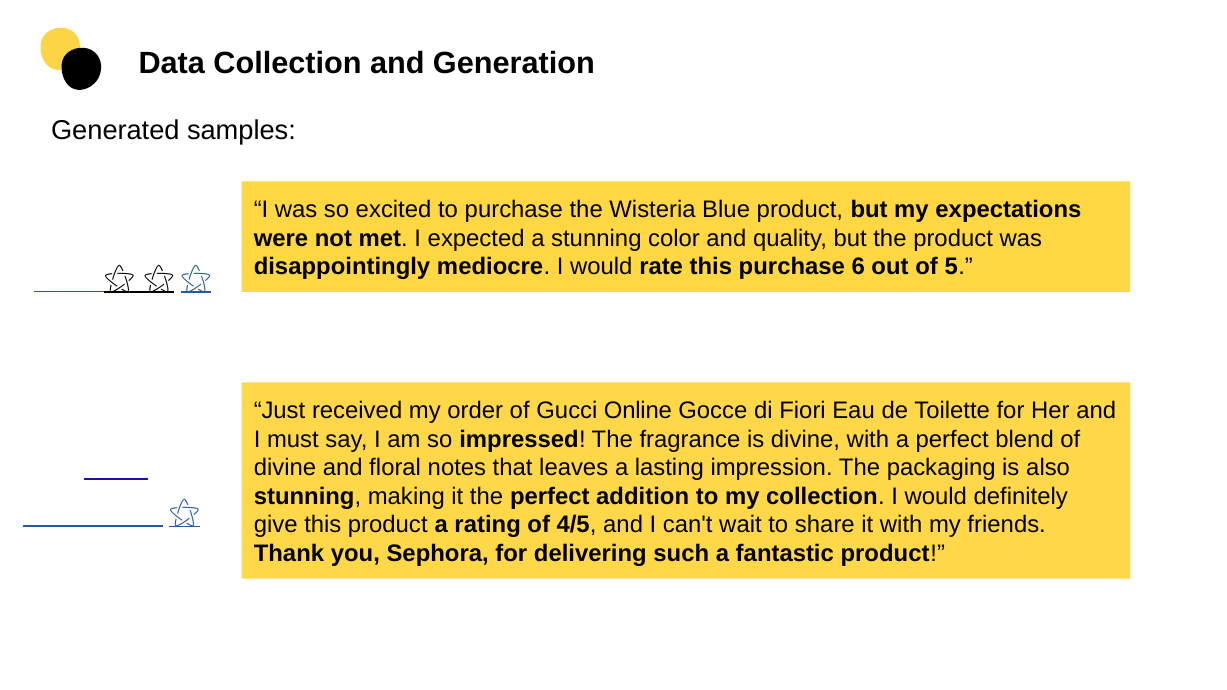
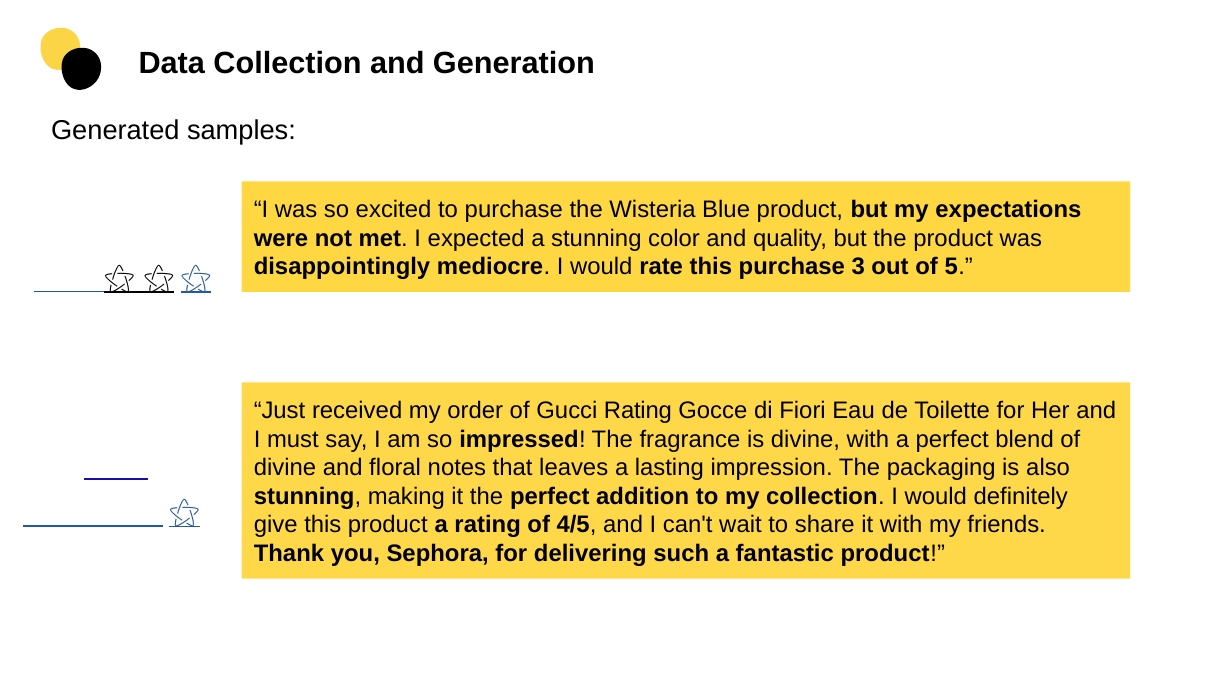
6: 6 -> 3 (858, 267)
Gucci Online: Online -> Rating (638, 411)
